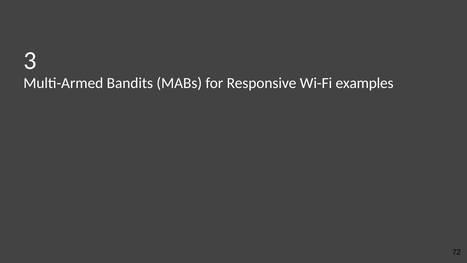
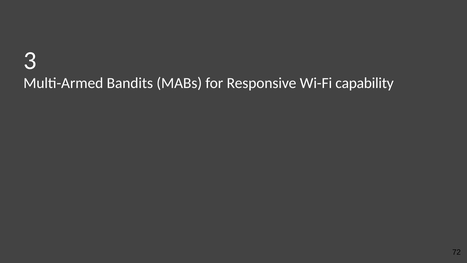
examples: examples -> capability (365, 83)
